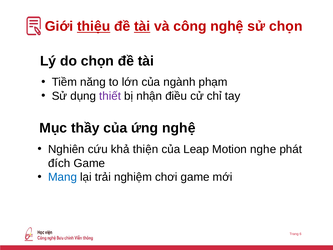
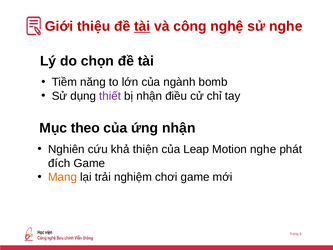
thiệu underline: present -> none (94, 26)
sử chọn: chọn -> nghe (286, 26)
phạm: phạm -> bomb (213, 82)
thầy: thầy -> theo (85, 128)
ứng nghệ: nghệ -> nhận (179, 128)
Mang colour: blue -> orange (63, 177)
